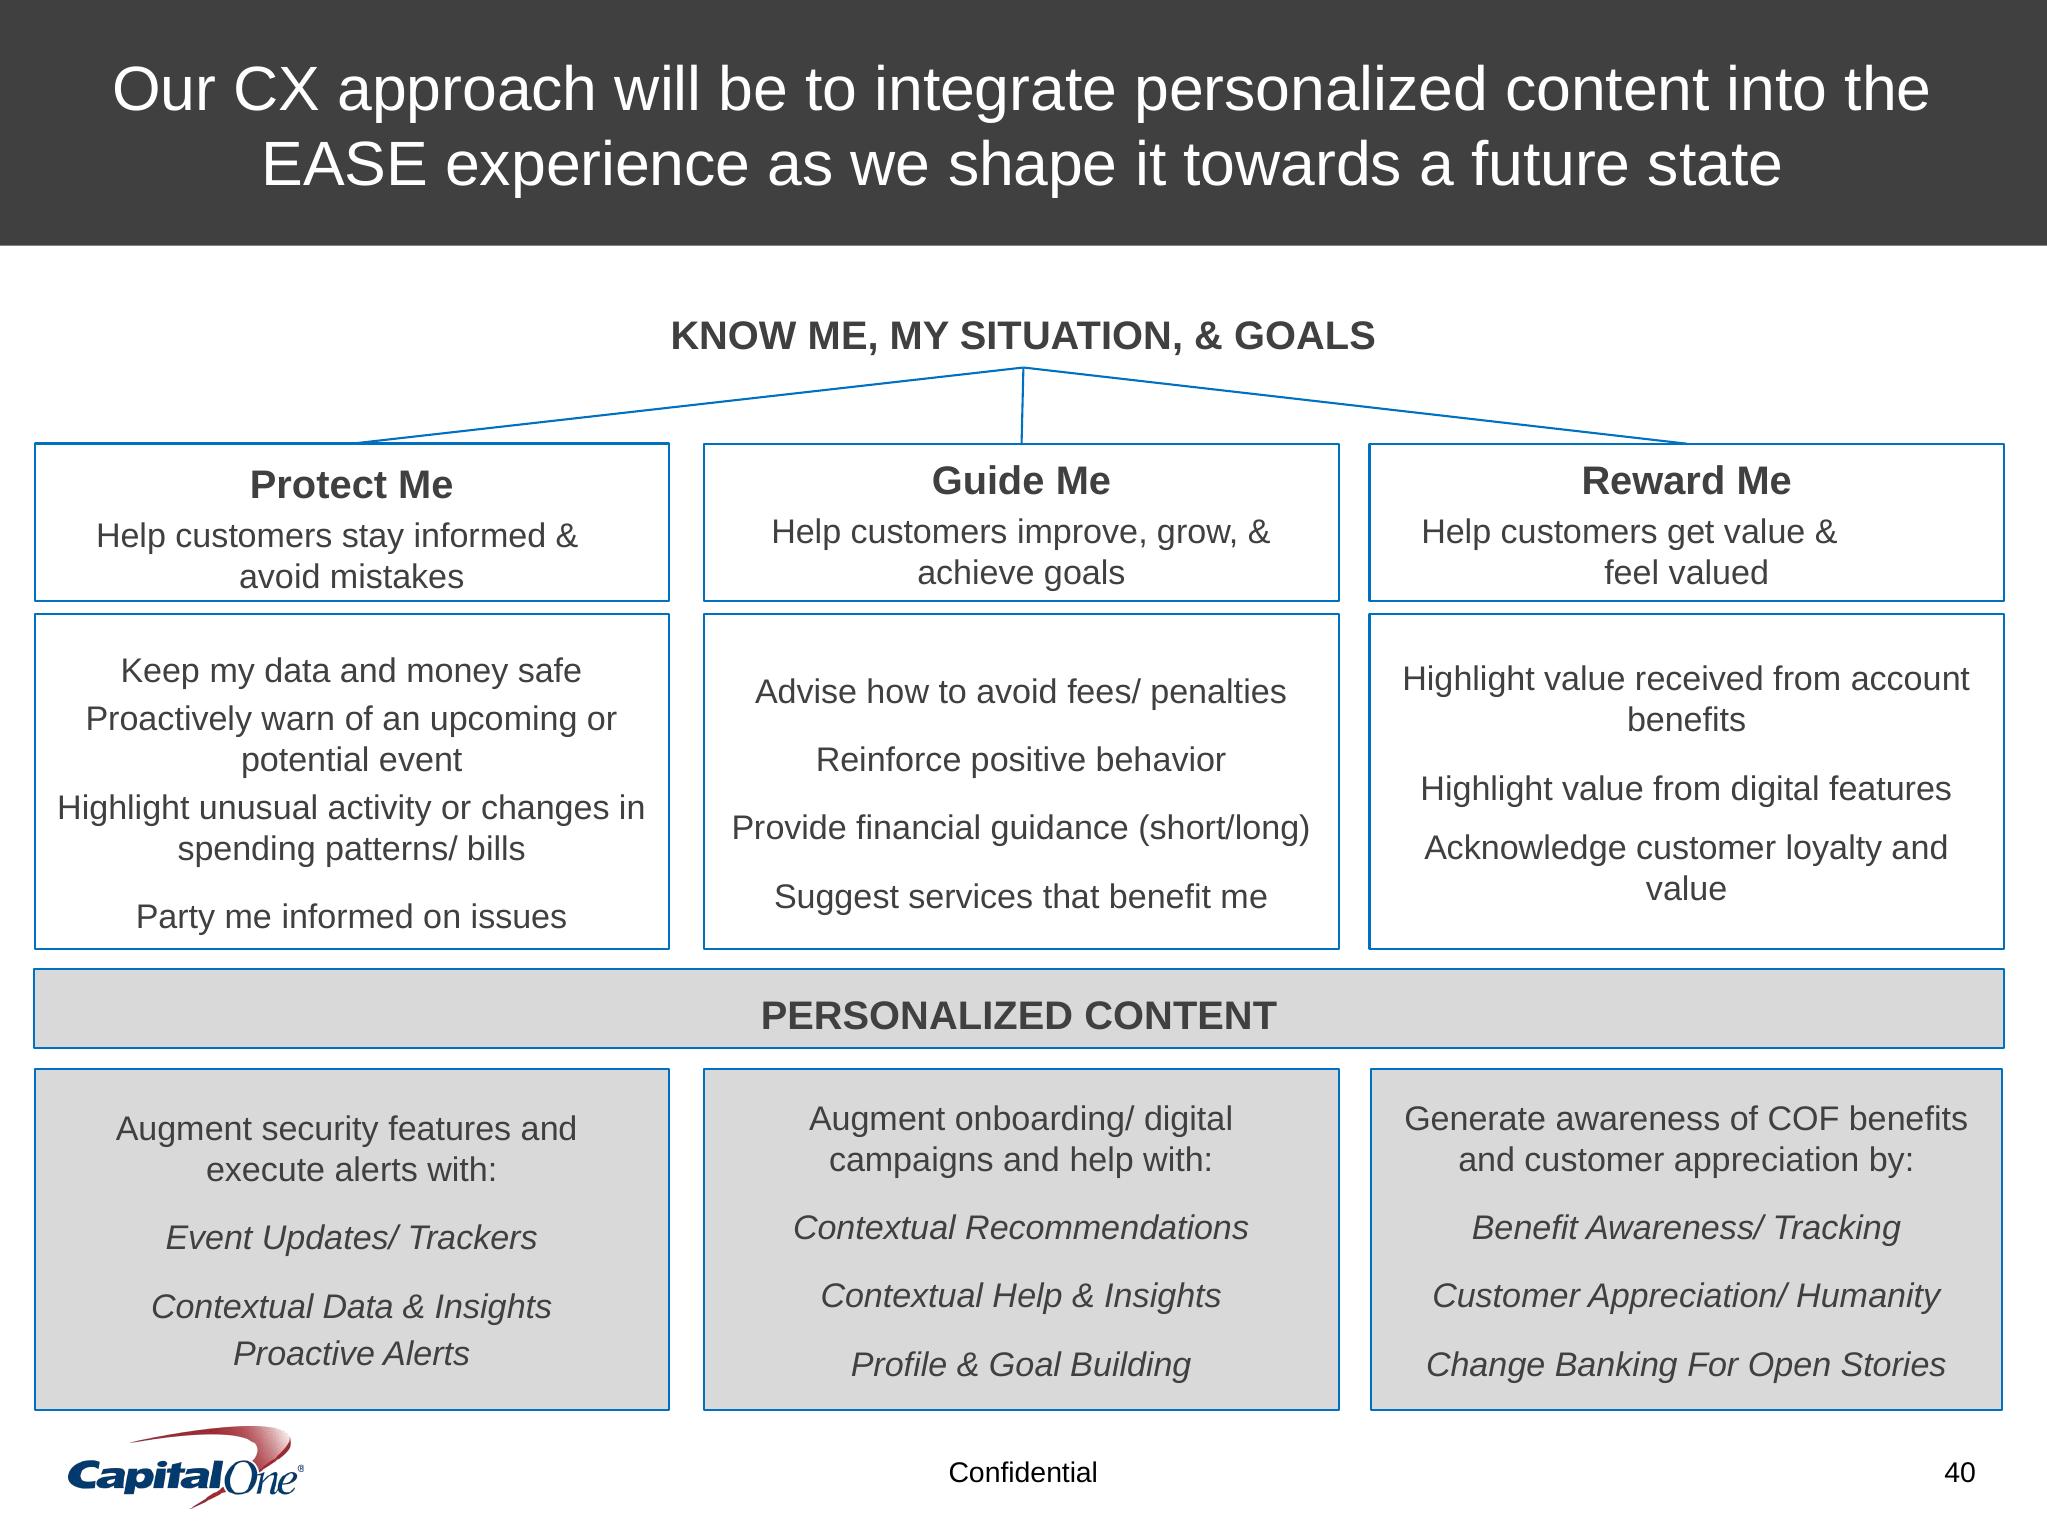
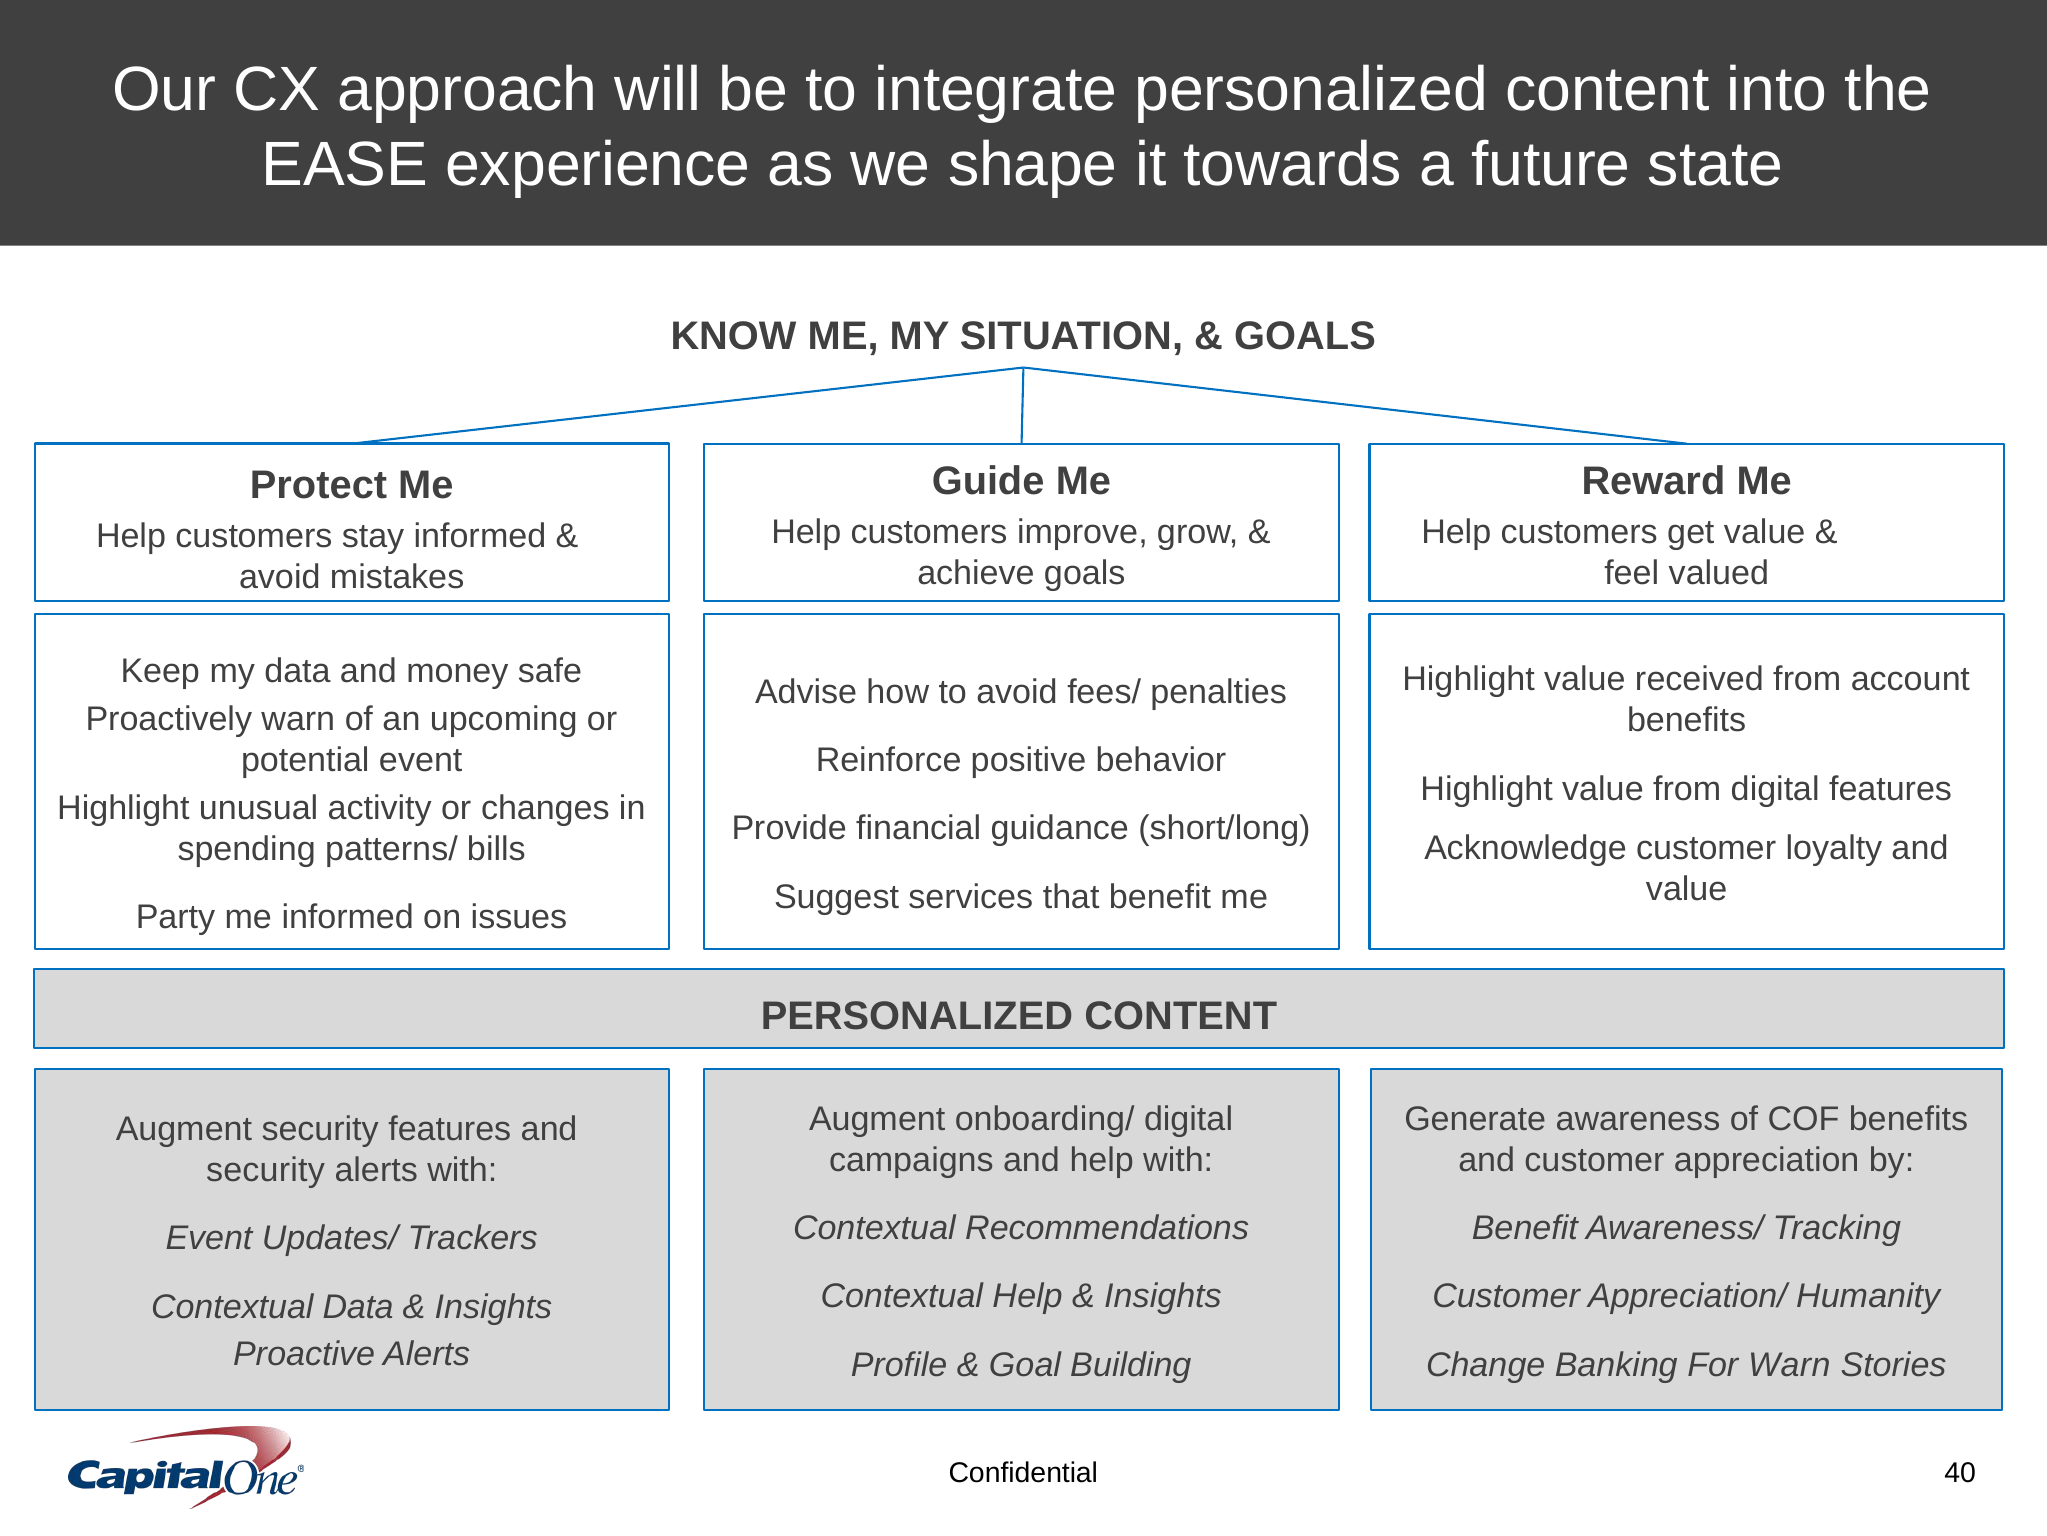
execute: execute -> security (266, 1170)
For Open: Open -> Warn (1789, 1364)
